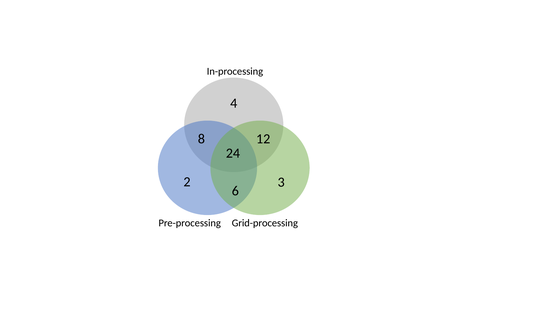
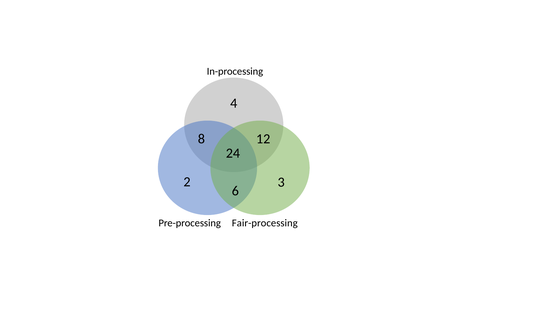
Grid-processing: Grid-processing -> Fair-processing (265, 223)
